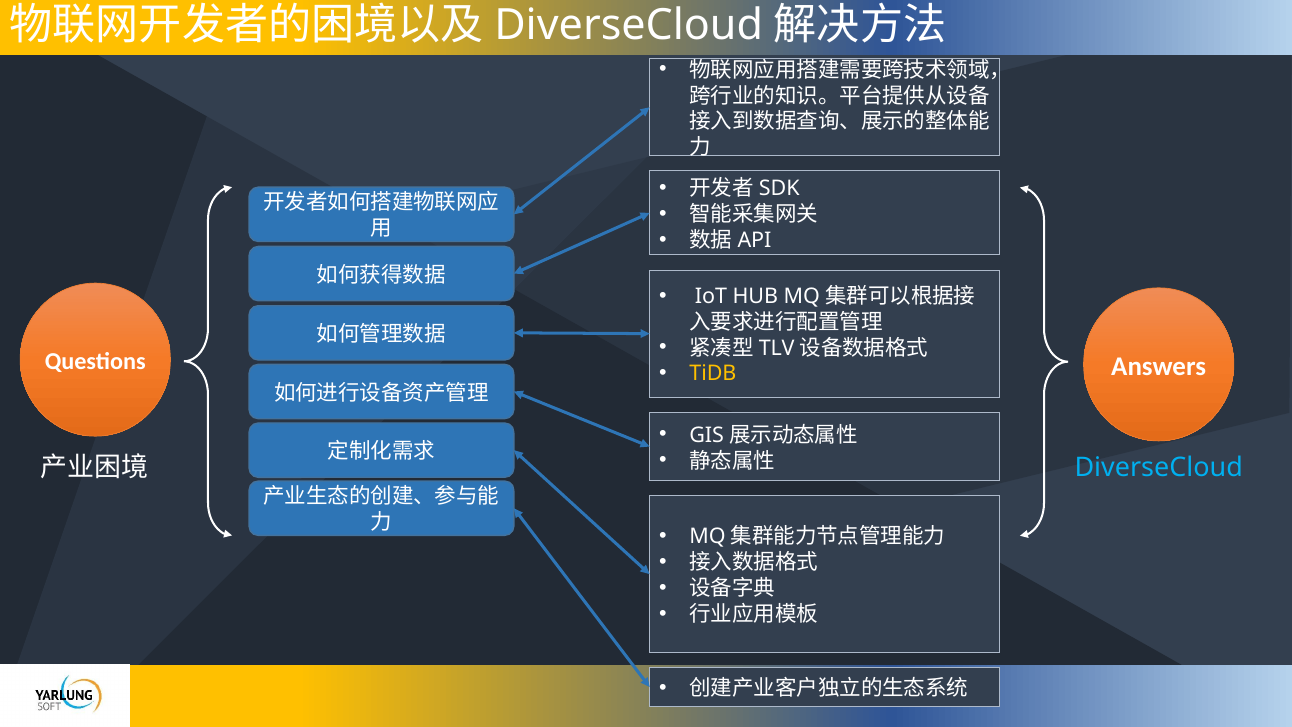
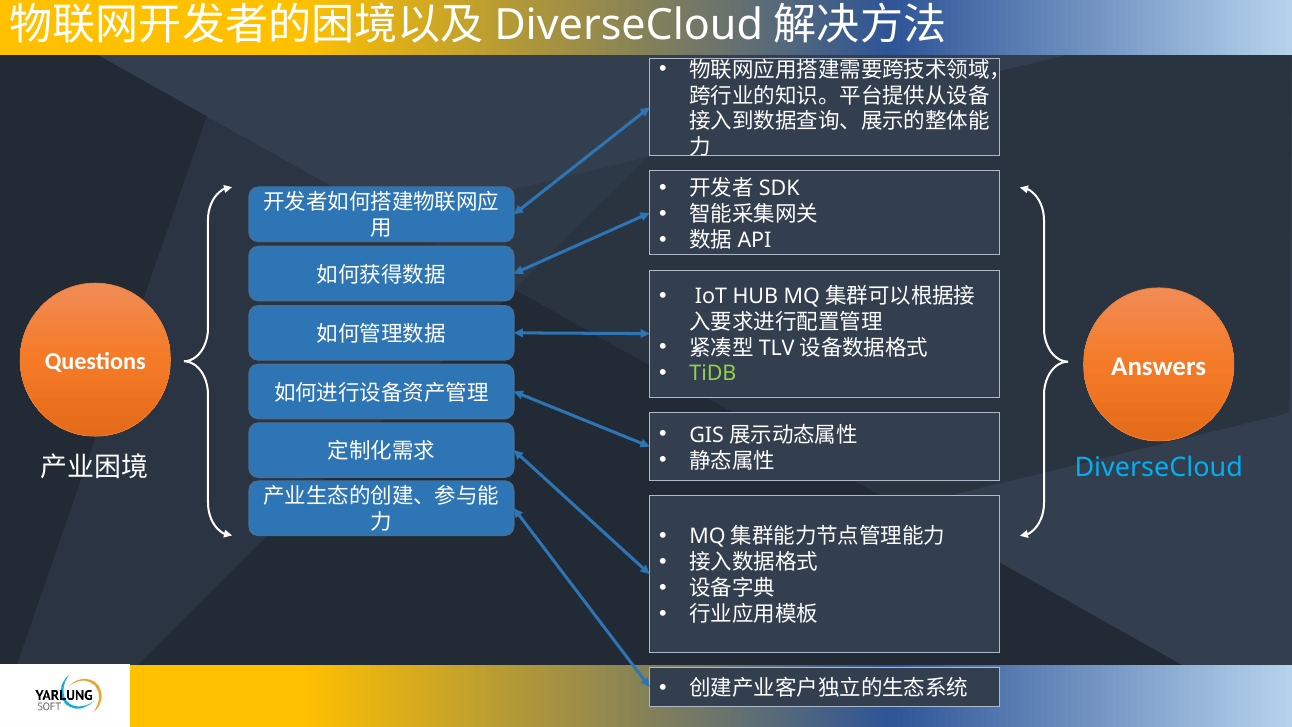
TiDB colour: yellow -> light green (713, 374)
